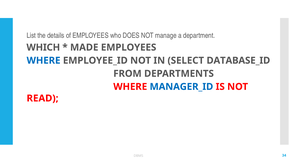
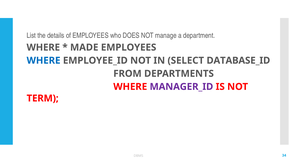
WHICH: WHICH -> WHERE (43, 47)
MANAGER_ID colour: blue -> purple (181, 86)
READ: READ -> TERM (43, 98)
